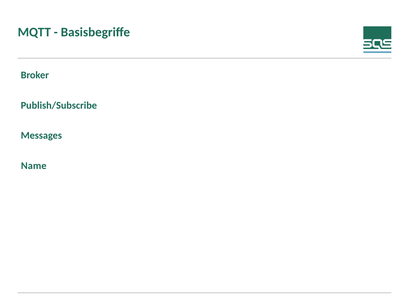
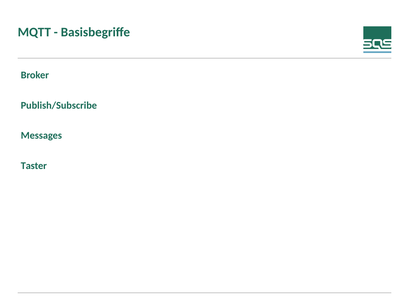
Name: Name -> Taster (34, 165)
